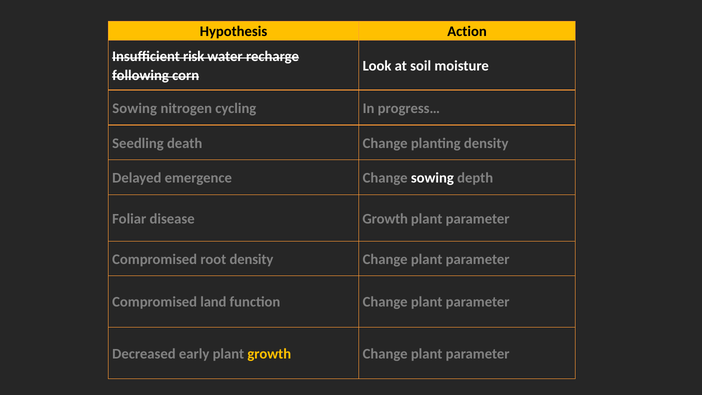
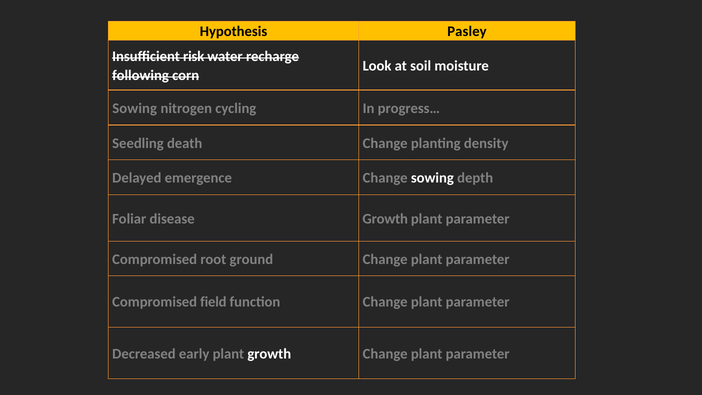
Action: Action -> Pasley (467, 31)
root density: density -> ground (251, 259)
land: land -> field (213, 302)
growth colour: yellow -> white (269, 354)
